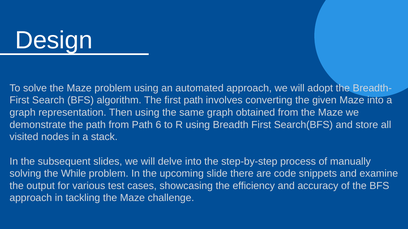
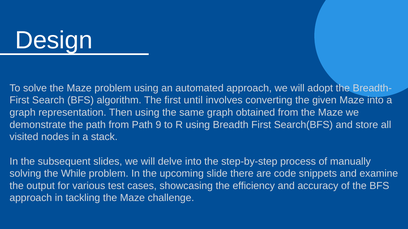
first path: path -> until (193, 100)
6: 6 -> 9 (158, 125)
